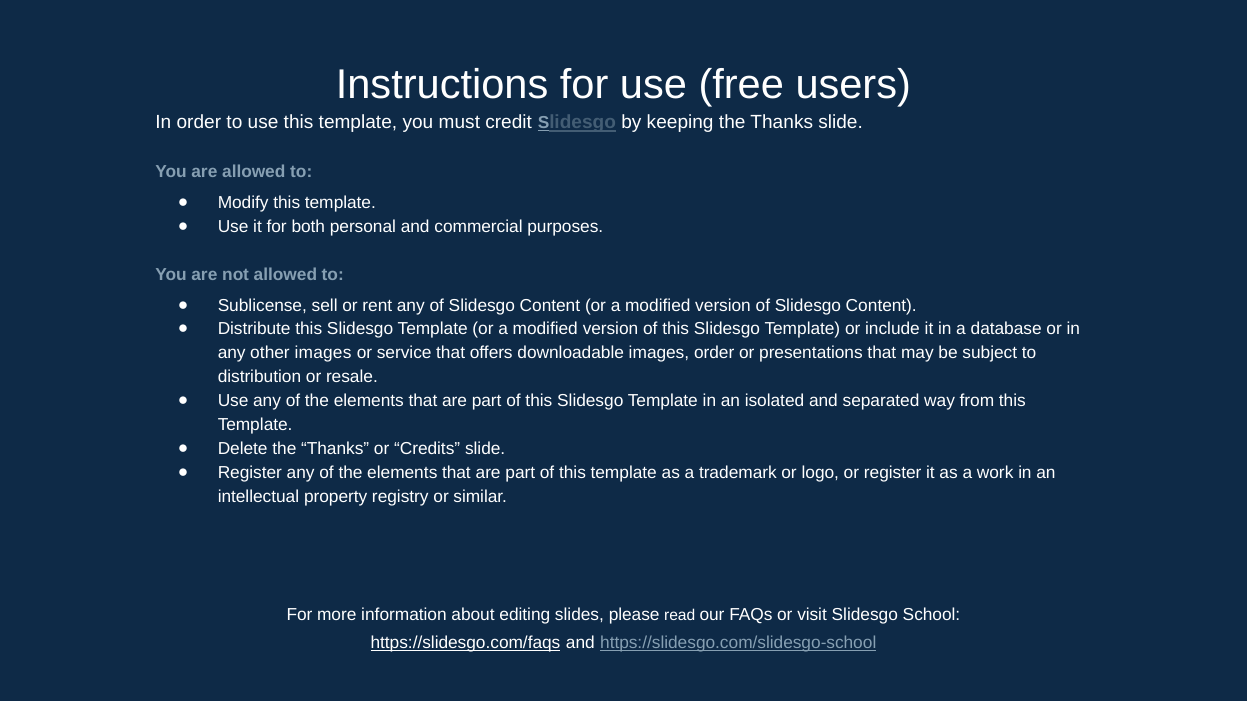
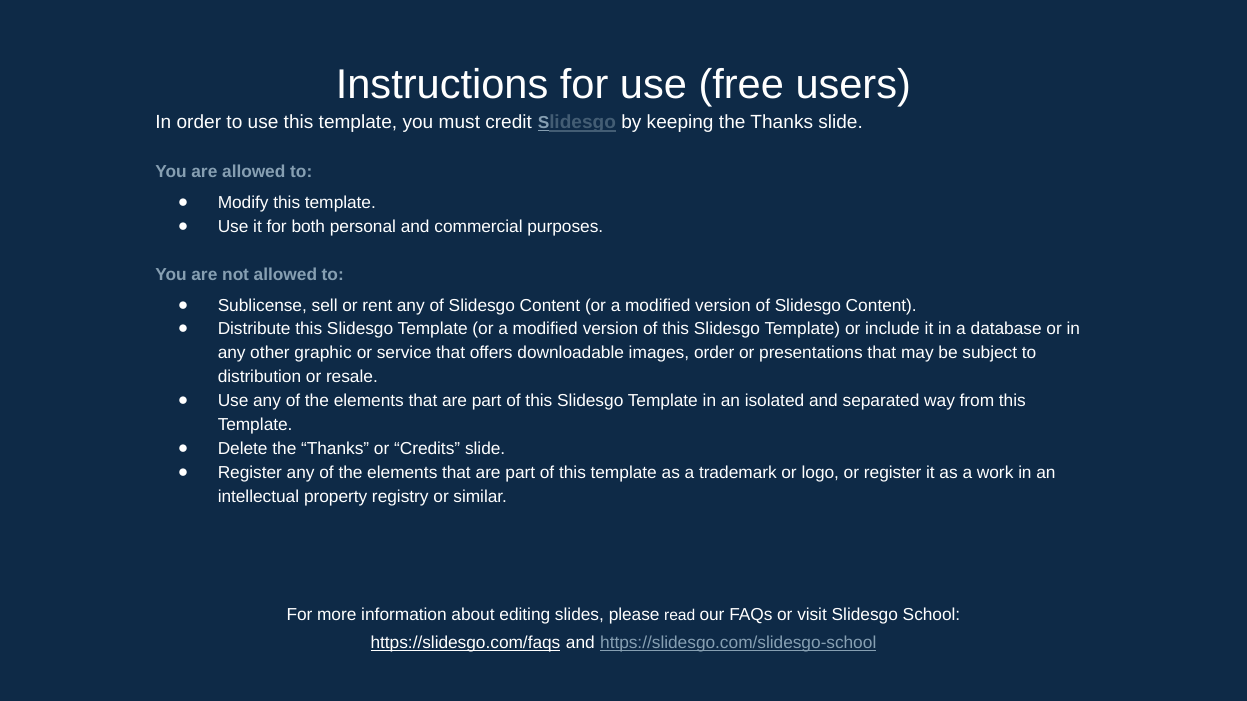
other images: images -> graphic (323, 353)
